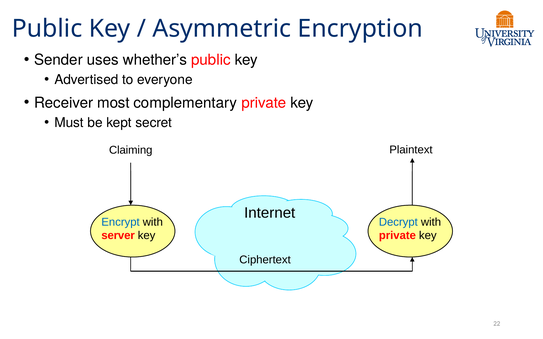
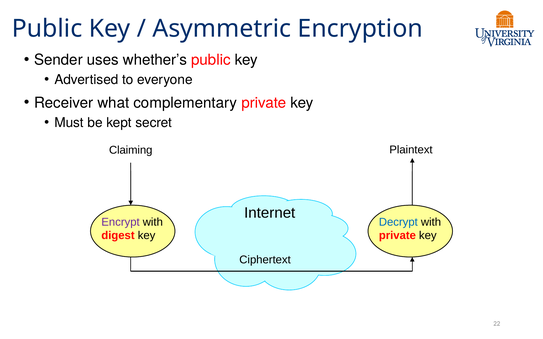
most: most -> what (113, 103)
Encrypt colour: blue -> purple (121, 222)
server: server -> digest (118, 236)
